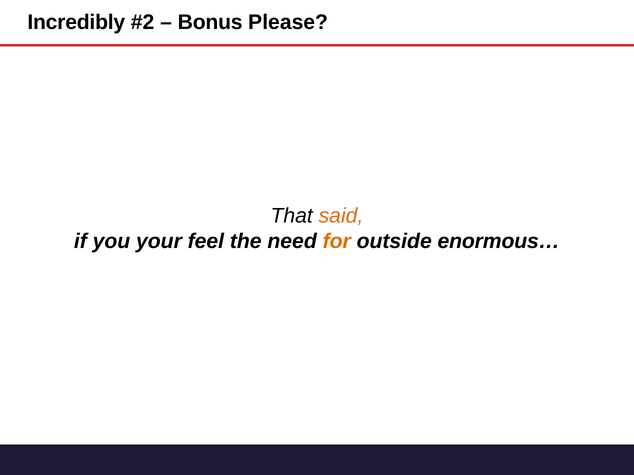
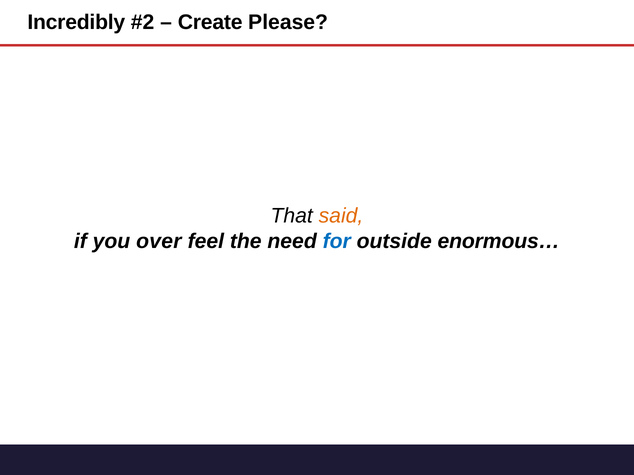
Bonus: Bonus -> Create (210, 23)
your: your -> over (159, 241)
for colour: orange -> blue (337, 241)
